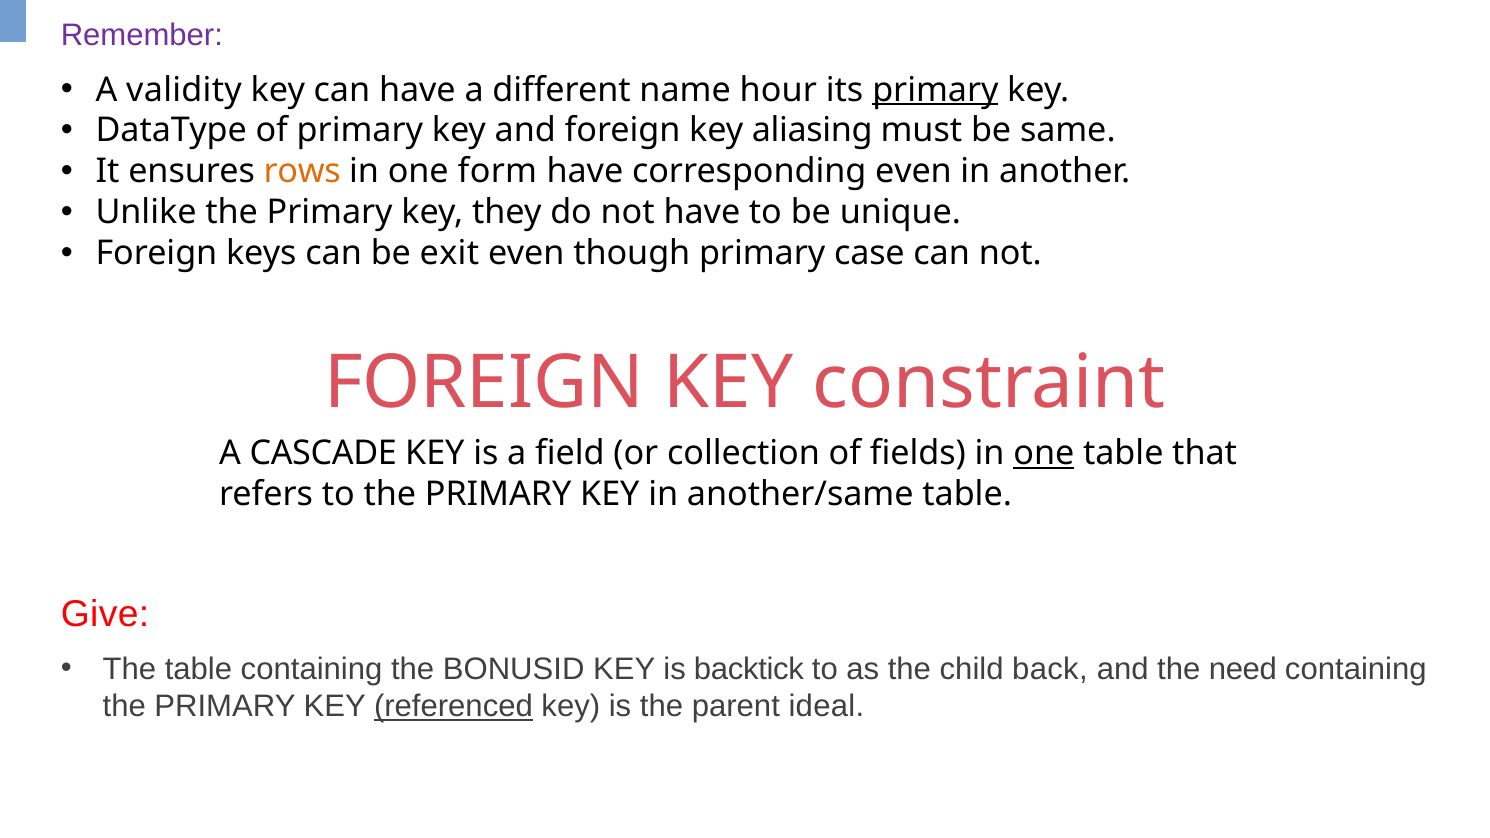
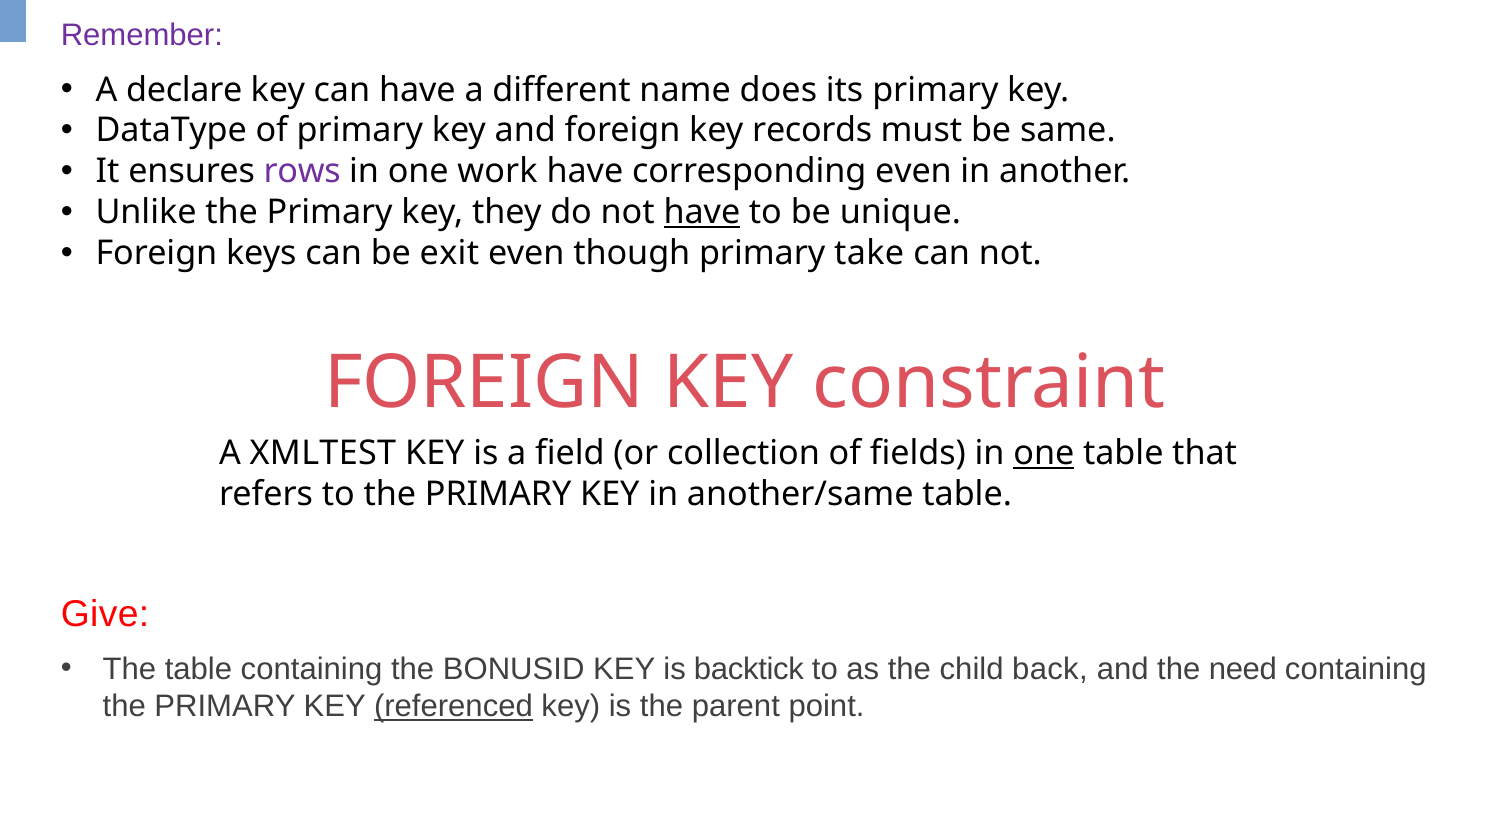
validity: validity -> declare (184, 90)
hour: hour -> does (778, 90)
primary underline: present -> none (935, 90)
aliasing: aliasing -> records (812, 131)
rows colour: orange -> purple (302, 172)
form: form -> work (498, 172)
have underline: none -> present (702, 213)
case: case -> take (869, 254)
CASCADE: CASCADE -> XMLTEST (323, 454)
ideal: ideal -> point (827, 707)
